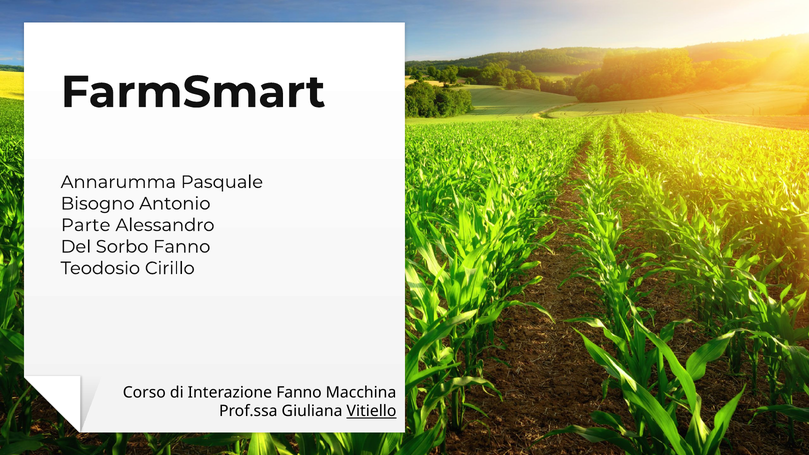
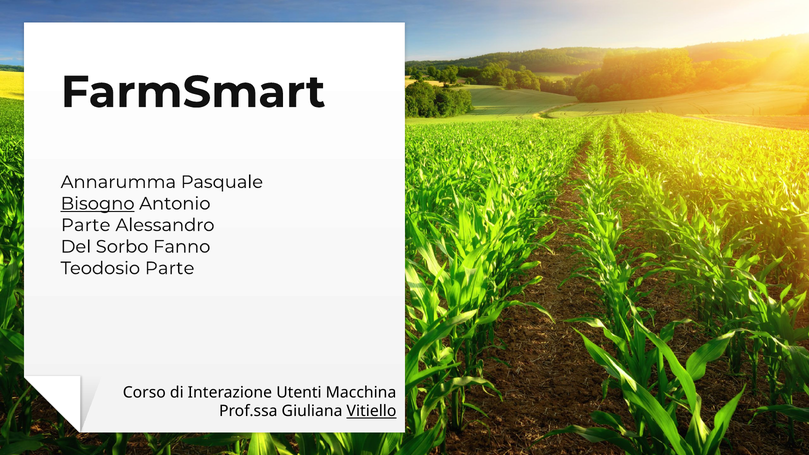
Bisogno underline: none -> present (98, 204)
Teodosio Cirillo: Cirillo -> Parte (170, 268)
Interazione Fanno: Fanno -> Utenti (299, 392)
